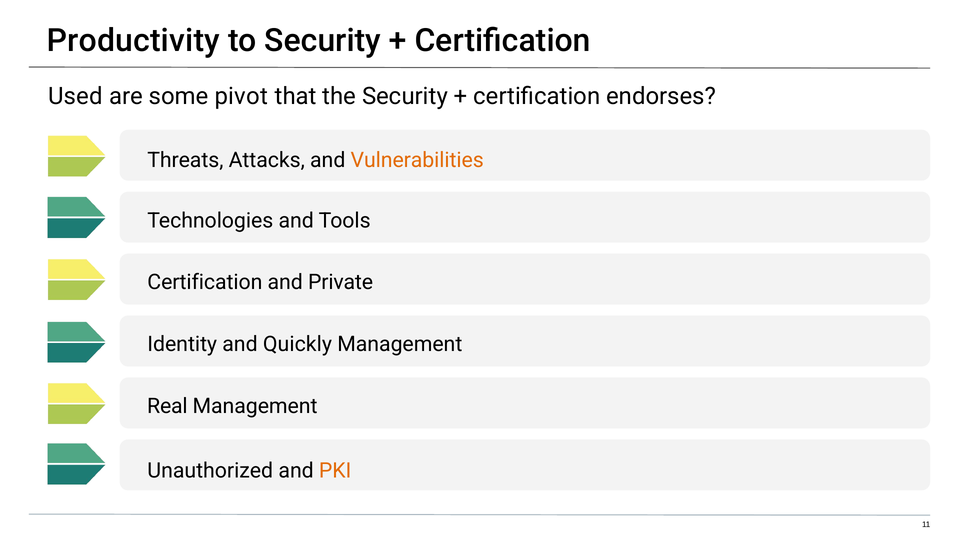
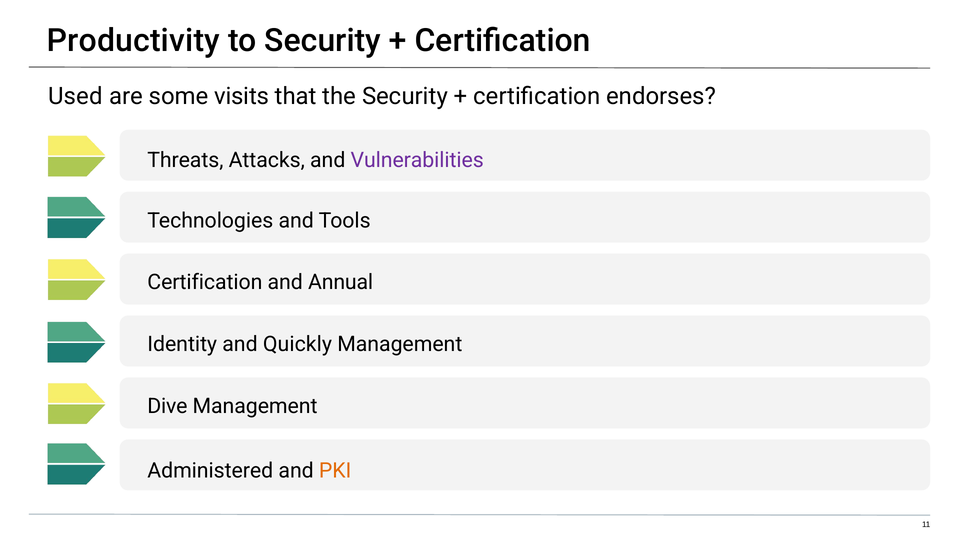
pivot: pivot -> visits (242, 97)
Vulnerabilities colour: orange -> purple (417, 160)
Private: Private -> Annual (341, 283)
Real: Real -> Dive (167, 407)
Unauthorized: Unauthorized -> Administered (210, 471)
